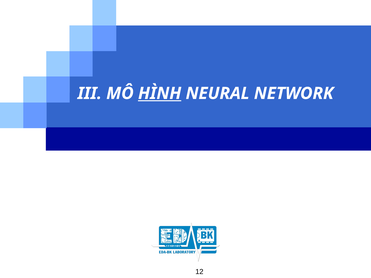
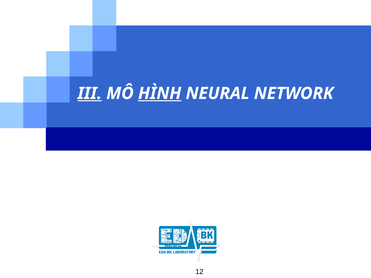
III underline: none -> present (90, 93)
